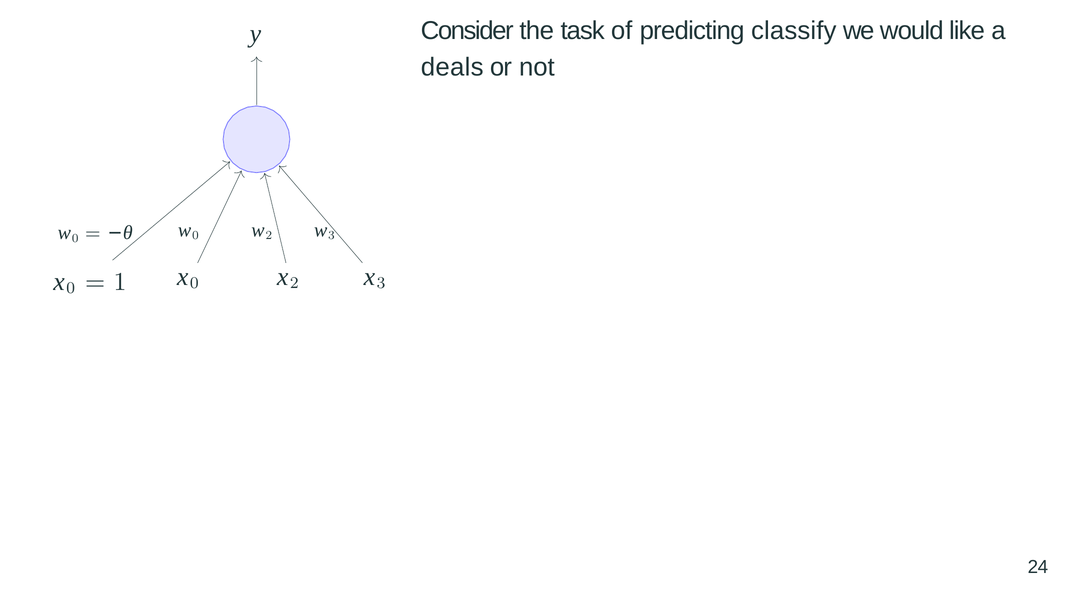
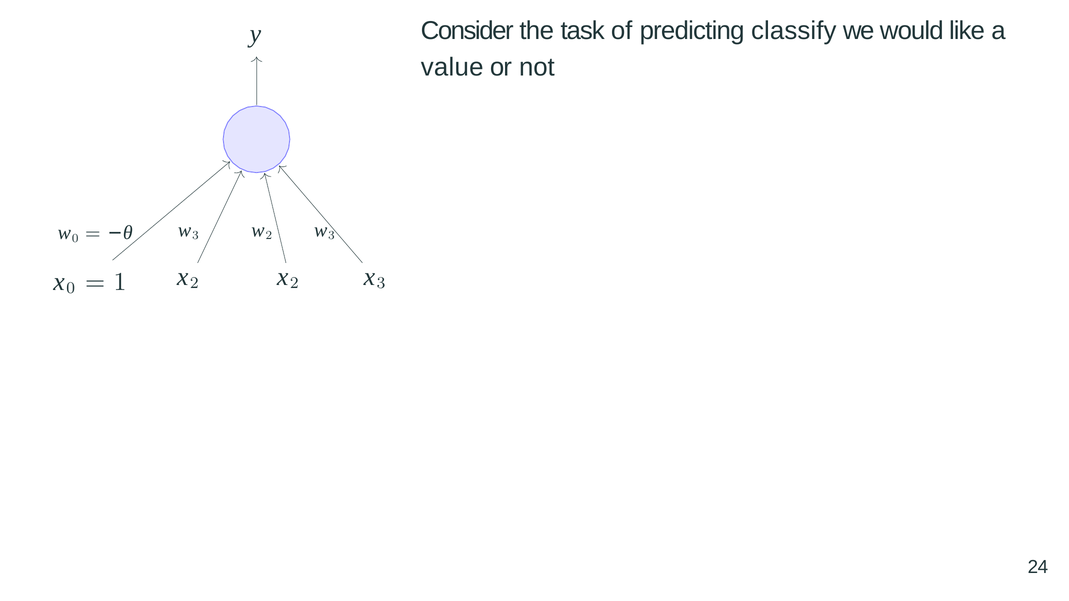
deals: deals -> value (452, 67)
0: 0 -> 3 (195, 235)
0: 0 -> 2 (194, 283)
